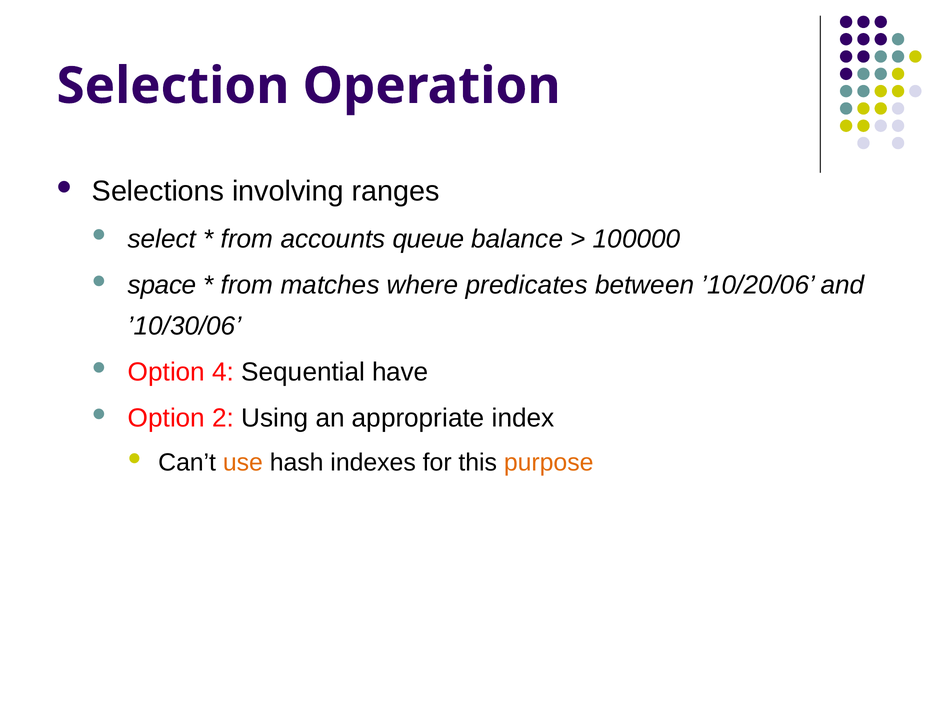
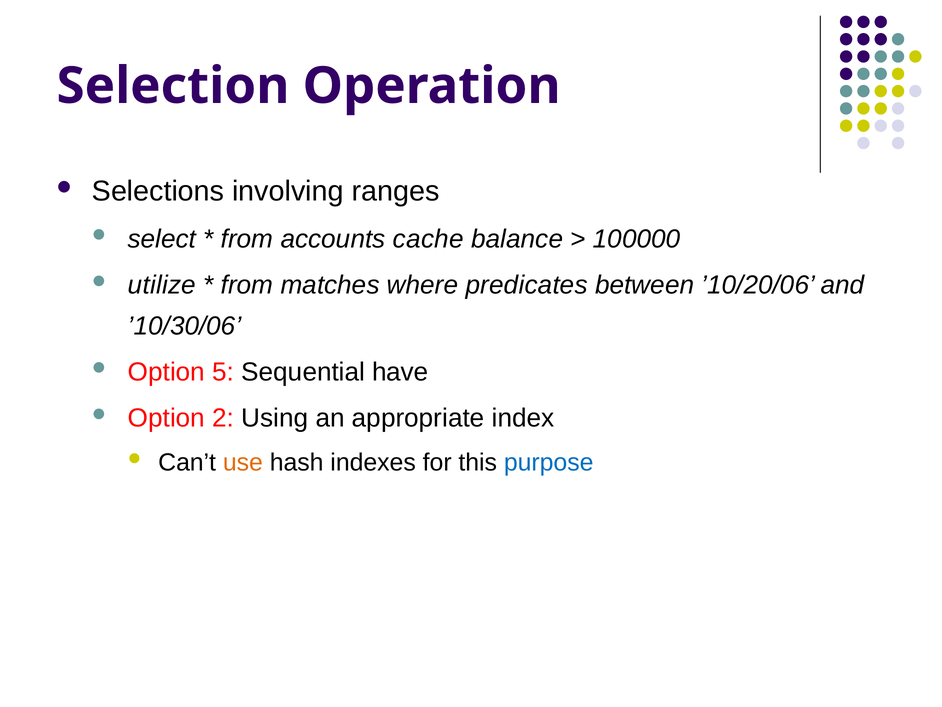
queue: queue -> cache (428, 239)
space: space -> utilize (162, 285)
4: 4 -> 5 (223, 372)
purpose colour: orange -> blue (549, 462)
